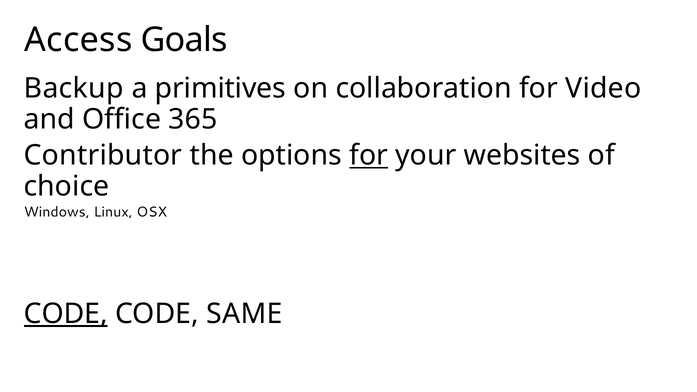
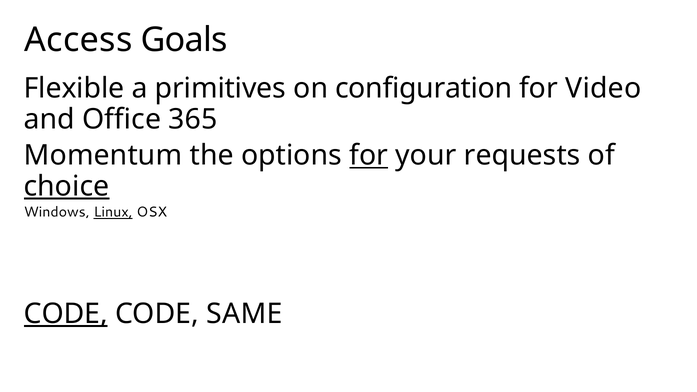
Backup: Backup -> Flexible (74, 88)
collaboration: collaboration -> configuration (424, 88)
Contributor: Contributor -> Momentum (103, 156)
websites: websites -> requests (522, 156)
choice underline: none -> present (67, 186)
Linux underline: none -> present (113, 212)
